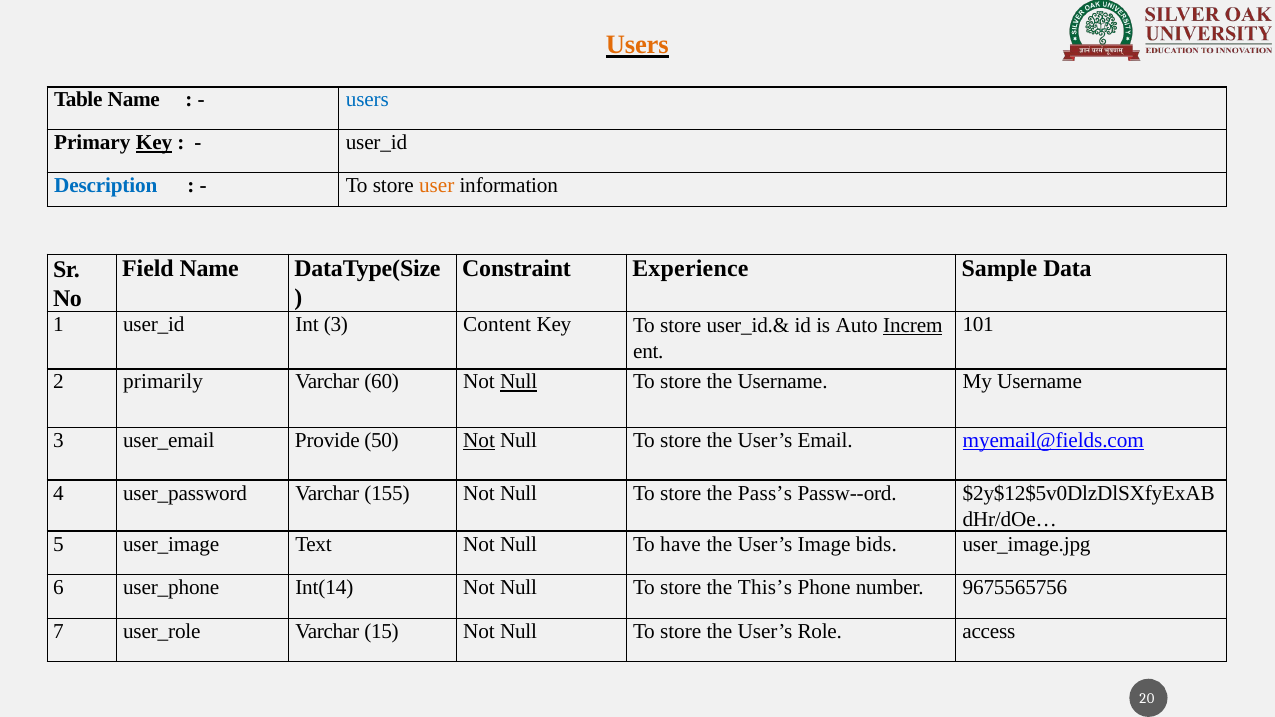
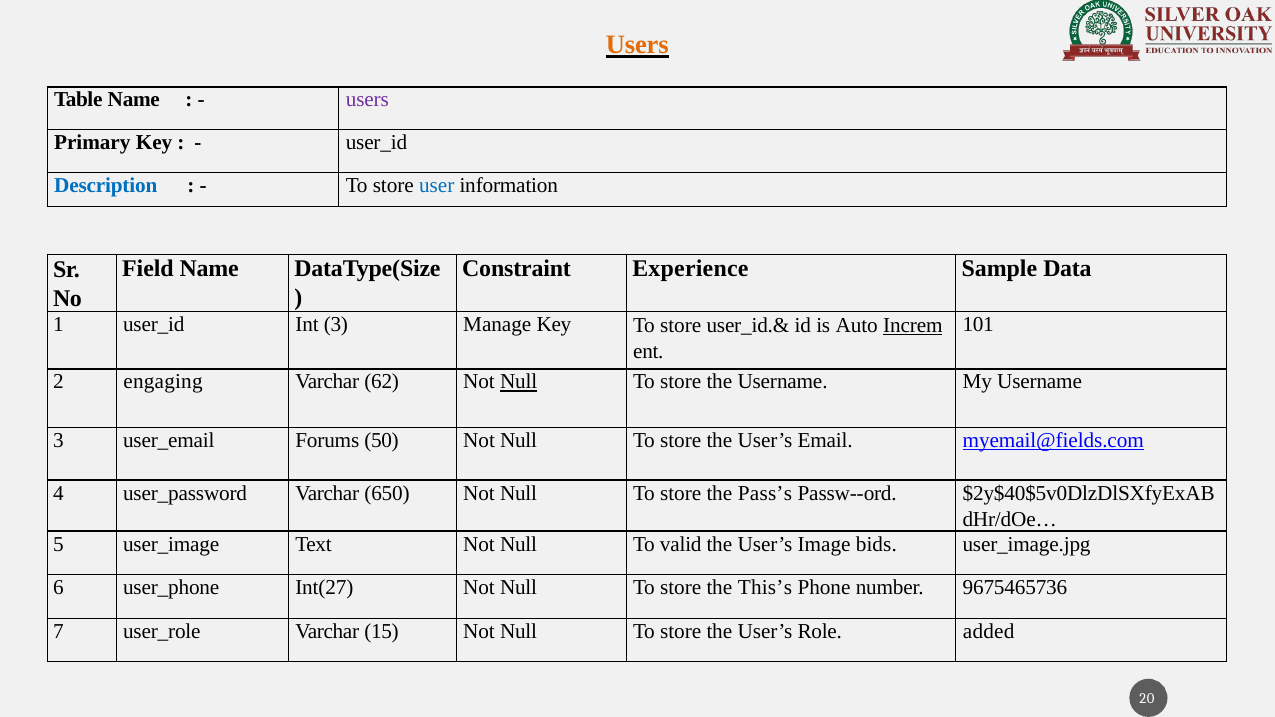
users colour: blue -> purple (367, 100)
Key underline: present -> none (154, 143)
user colour: orange -> blue (437, 186)
Content: Content -> Manage (497, 325)
primarily: primarily -> engaging (163, 382)
60: 60 -> 62 (382, 382)
Provide: Provide -> Forums (327, 441)
Not underline: present -> none (479, 441)
155: 155 -> 650 (387, 493)
$2y$12$5v0DlzDlSXfyExAB: $2y$12$5v0DlzDlSXfyExAB -> $2y$40$5v0DlzDlSXfyExAB (1089, 494)
have: have -> valid (681, 544)
Int(14: Int(14 -> Int(27 (324, 588)
9675565756: 9675565756 -> 9675465736 (1015, 588)
access: access -> added (989, 631)
